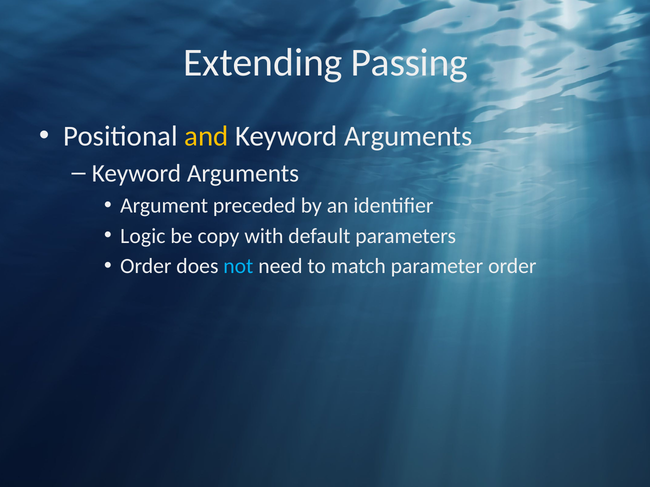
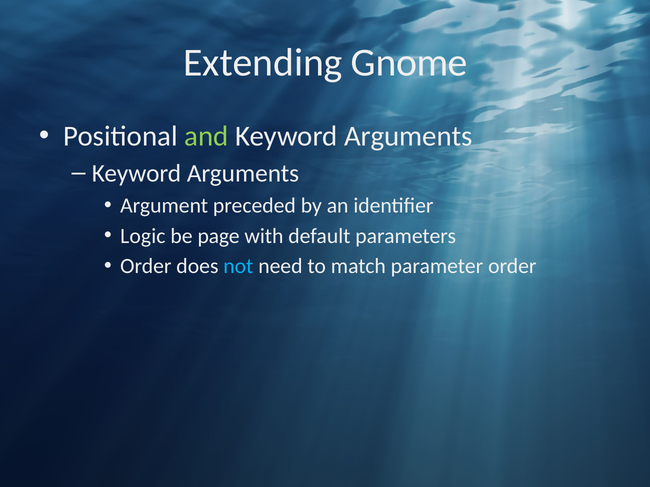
Passing: Passing -> Gnome (409, 63)
and colour: yellow -> light green (206, 136)
copy: copy -> page (219, 236)
